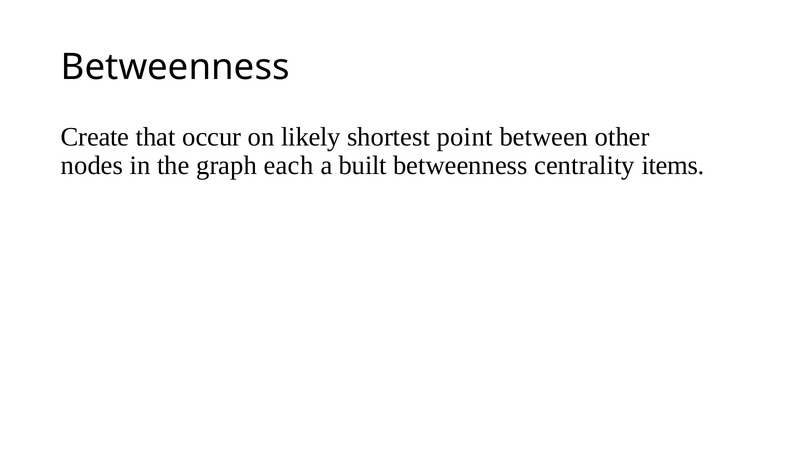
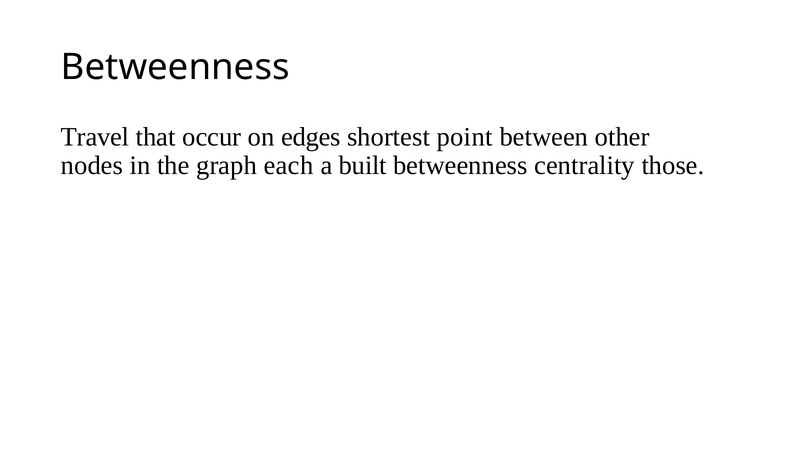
Create: Create -> Travel (95, 137)
likely: likely -> edges (311, 137)
items: items -> those (673, 166)
